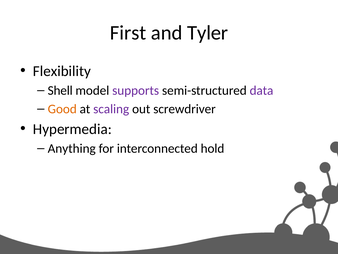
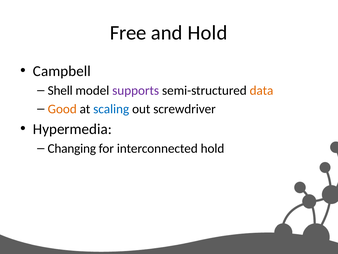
First: First -> Free (128, 33)
and Tyler: Tyler -> Hold (208, 33)
Flexibility: Flexibility -> Campbell (62, 71)
data colour: purple -> orange (261, 90)
scaling colour: purple -> blue (111, 109)
Anything: Anything -> Changing (72, 148)
